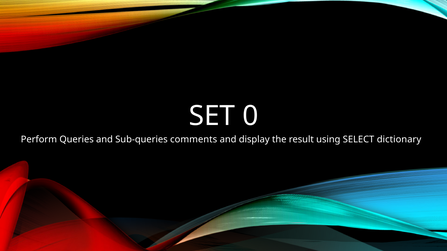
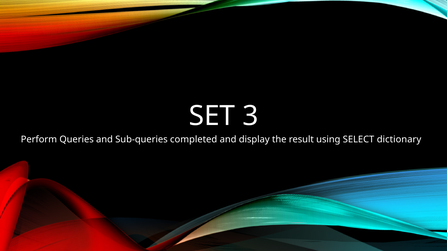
0: 0 -> 3 (250, 116)
comments: comments -> completed (194, 140)
